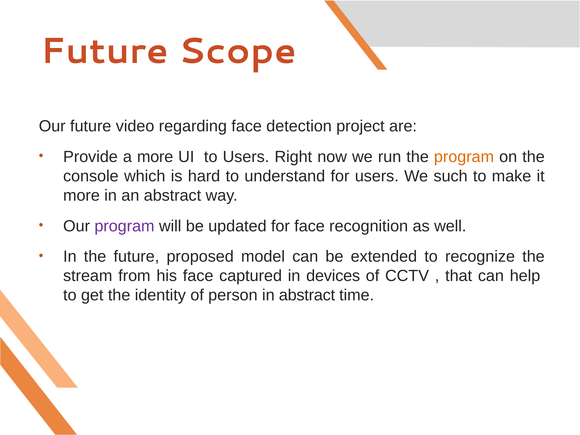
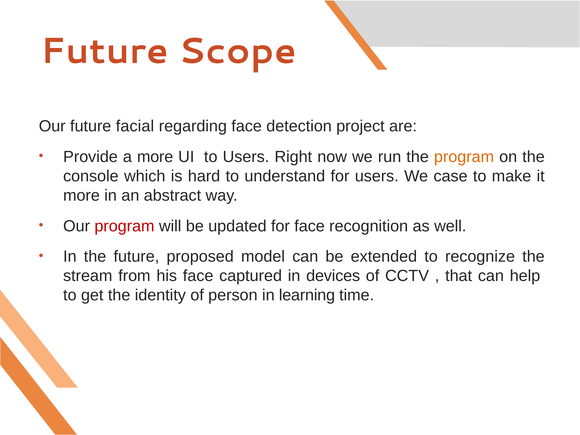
video: video -> facial (135, 126)
such: such -> case (451, 176)
program colour: purple -> red (124, 226)
in abstract: abstract -> learning (307, 295)
